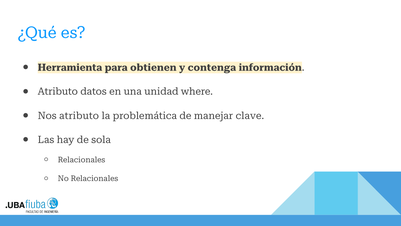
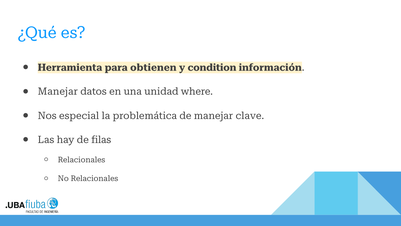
contenga: contenga -> condition (212, 67)
Atributo: Atributo -> Manejar (58, 91)
Nos atributo: atributo -> especial (79, 116)
sola: sola -> filas (101, 140)
